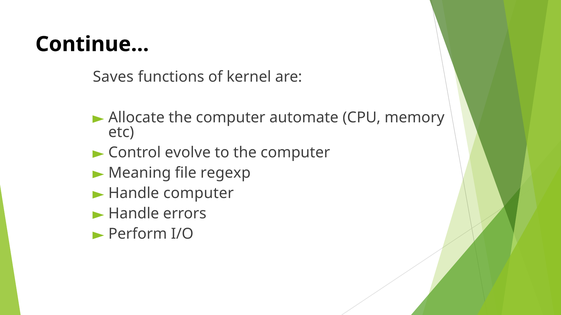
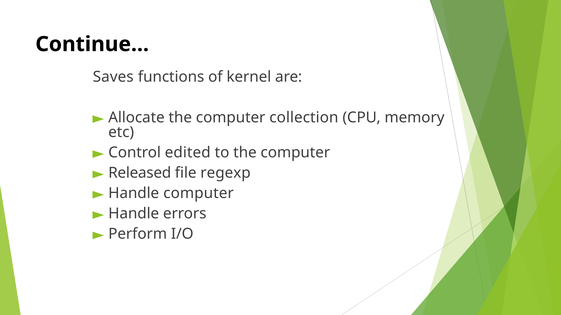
automate: automate -> collection (304, 118)
evolve: evolve -> edited (188, 153)
Meaning: Meaning -> Released (140, 173)
